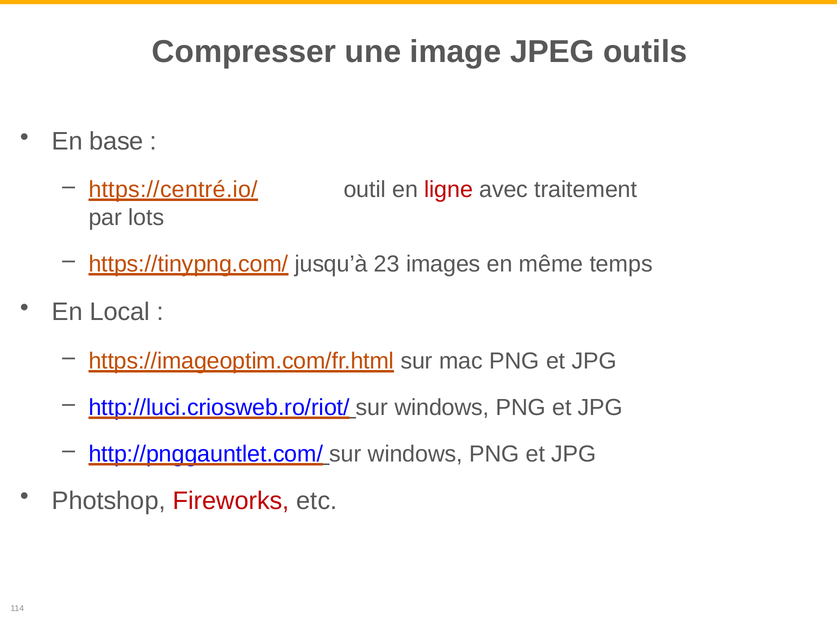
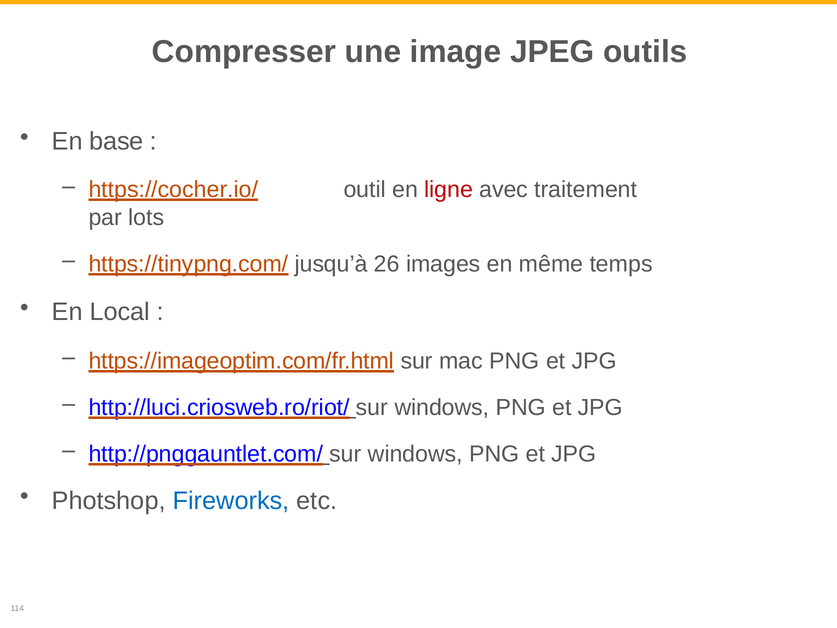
https://centré.io/: https://centré.io/ -> https://cocher.io/ (173, 190)
23: 23 -> 26 (387, 264)
Fireworks colour: red -> blue (231, 501)
